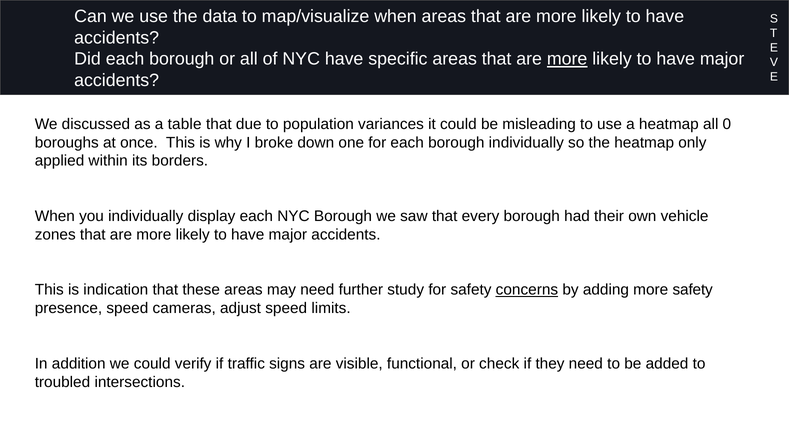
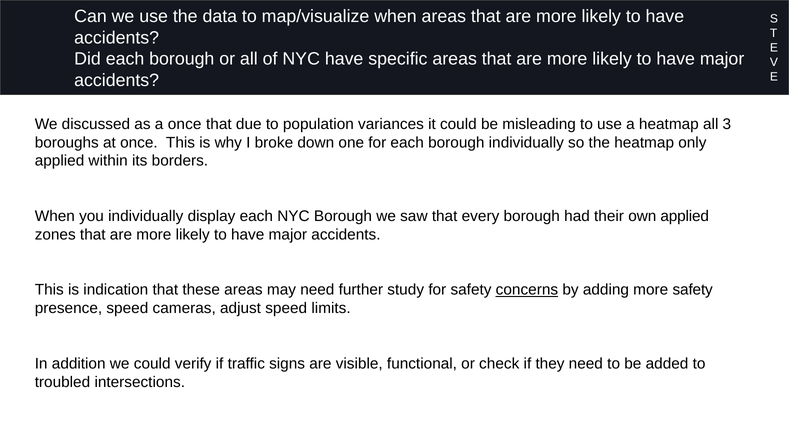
more underline: present -> none (567, 59)
a table: table -> once (185, 124)
0: 0 -> 3 (727, 124)
own vehicle: vehicle -> applied (685, 216)
